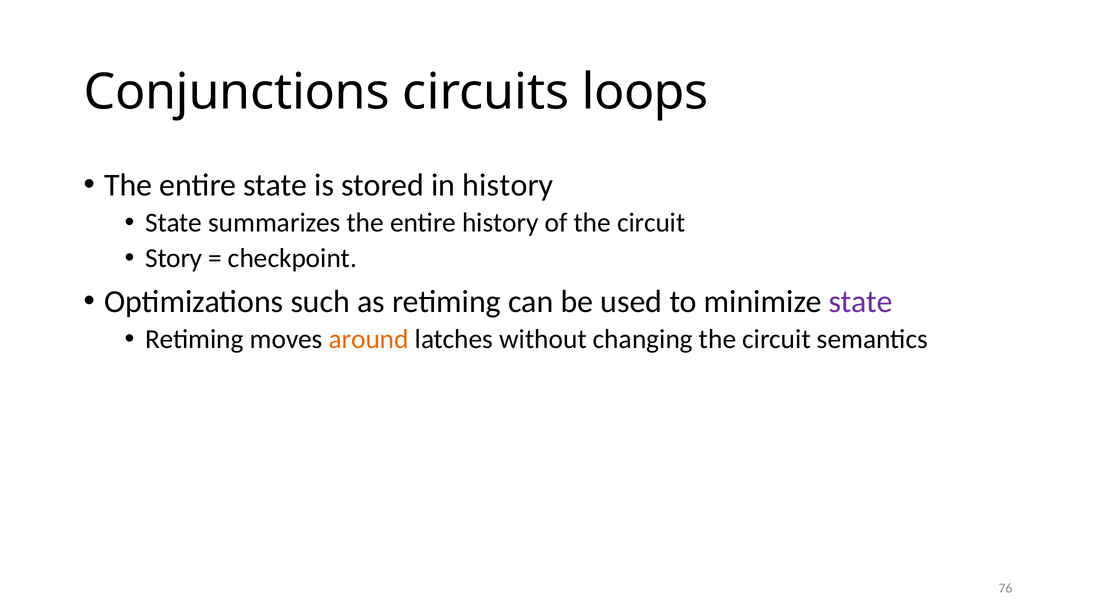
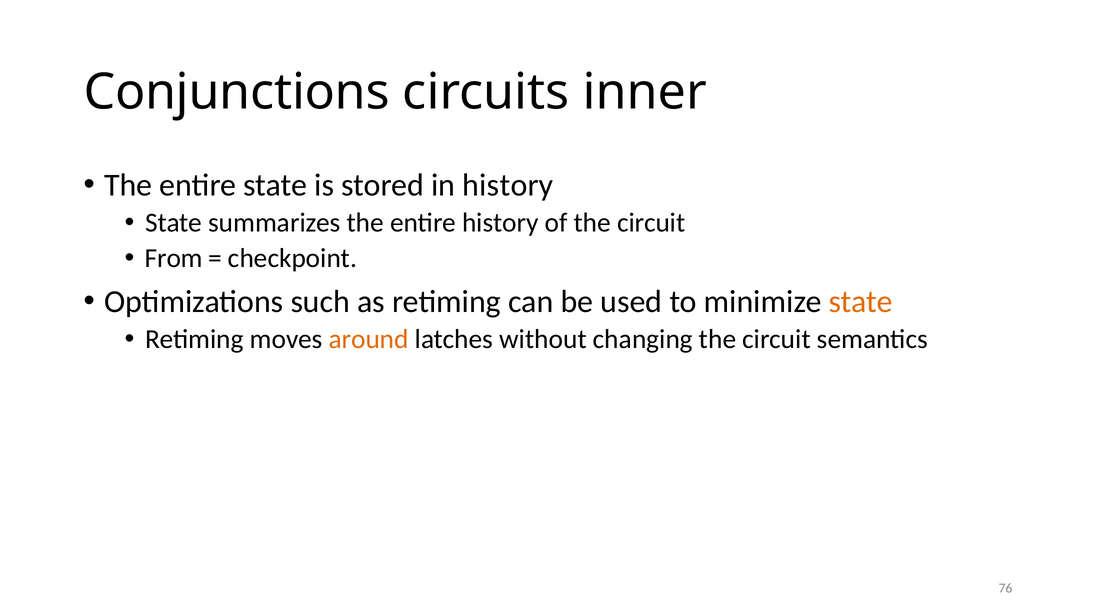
loops: loops -> inner (645, 92)
Story: Story -> From (174, 258)
state colour: purple -> orange (861, 302)
